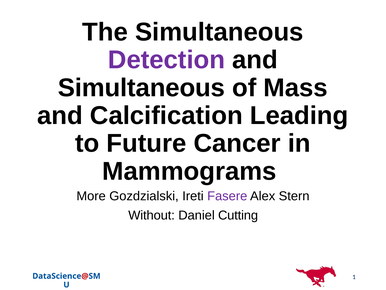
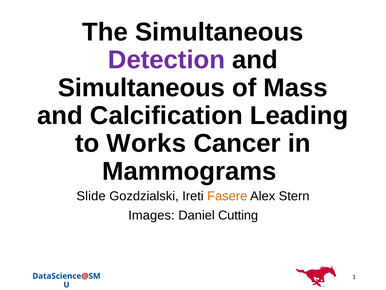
Future: Future -> Works (146, 143)
More: More -> Slide (91, 196)
Fasere colour: purple -> orange (227, 196)
Without: Without -> Images (151, 215)
